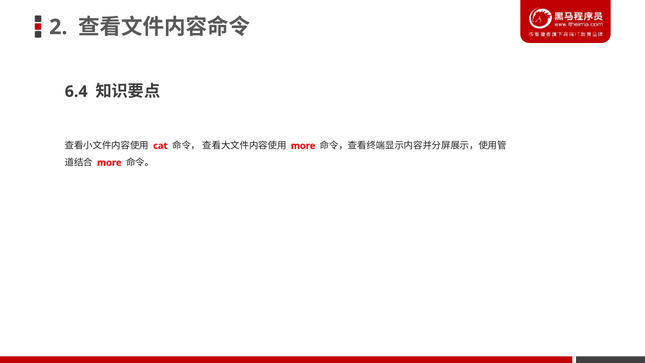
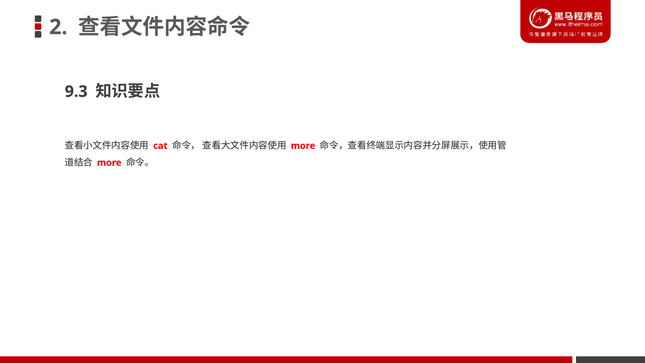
6.4: 6.4 -> 9.3 (76, 92)
